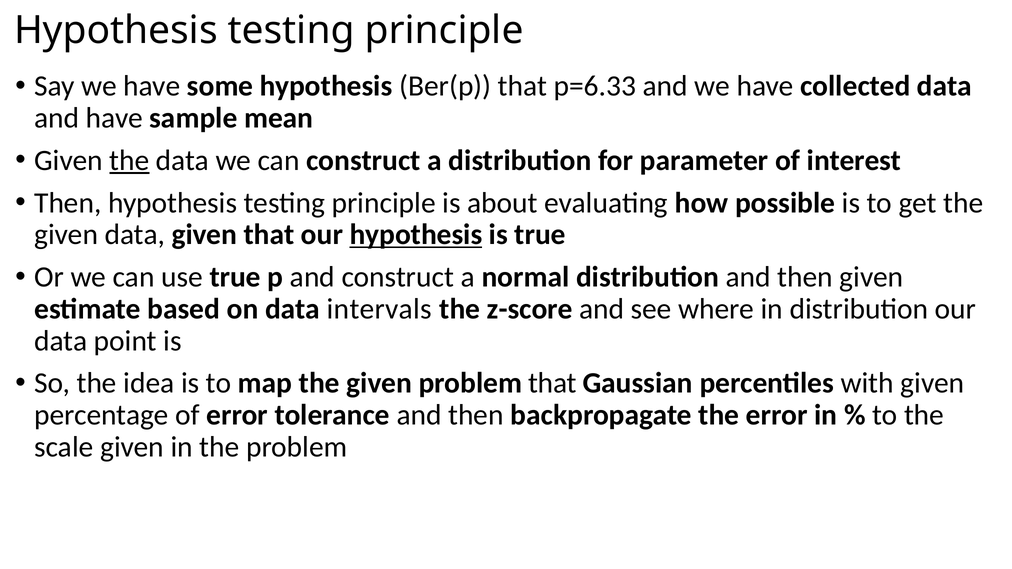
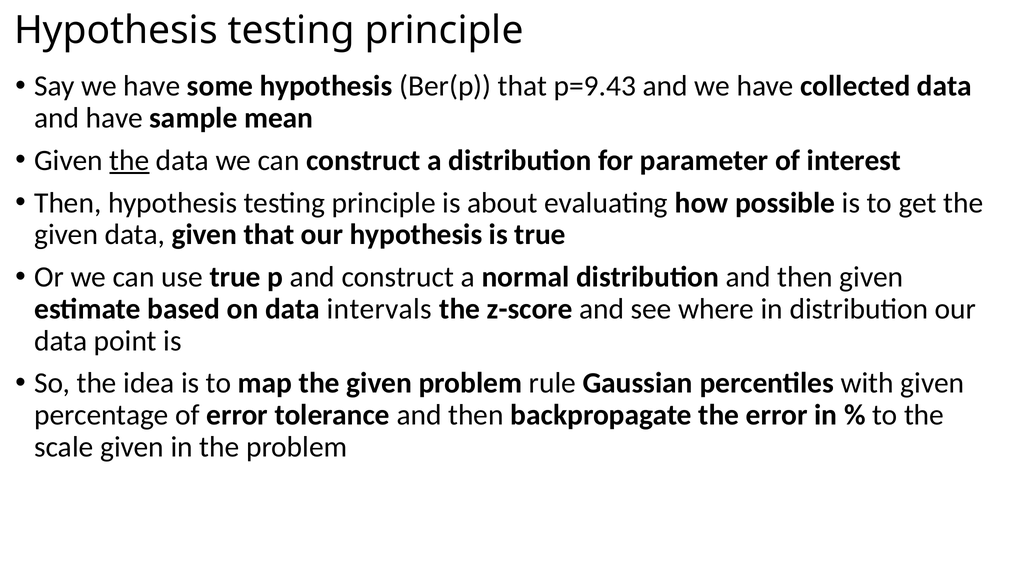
p=6.33: p=6.33 -> p=9.43 (595, 86)
hypothesis underline: present -> none (416, 235)
problem that: that -> rule (552, 383)
